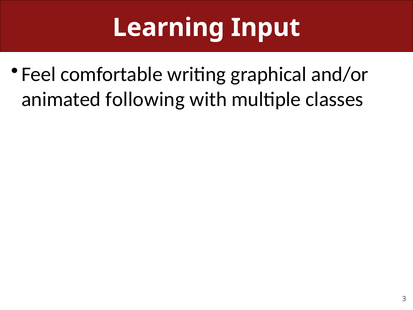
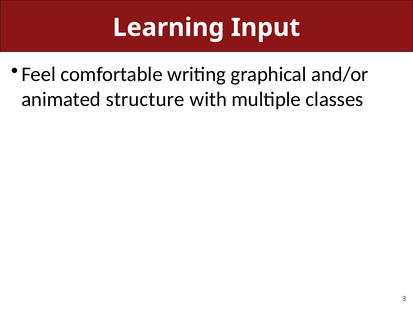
following: following -> structure (145, 99)
